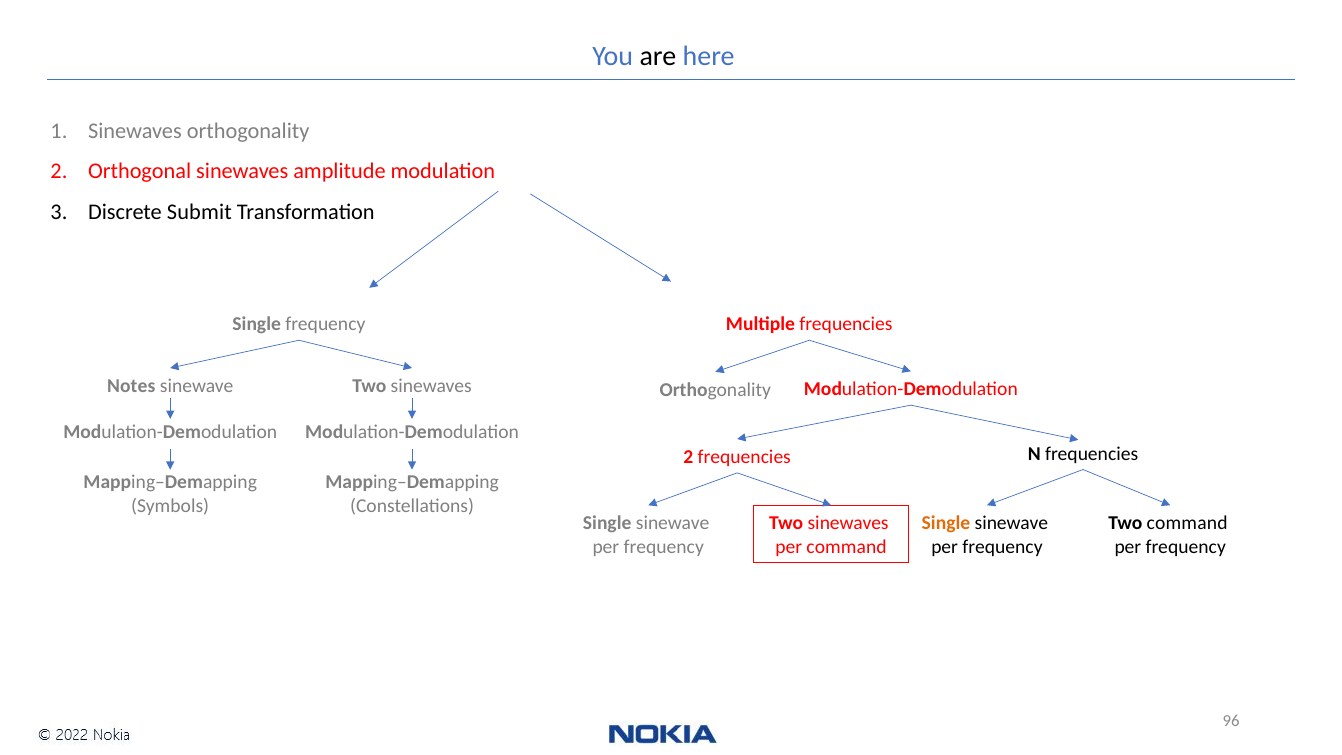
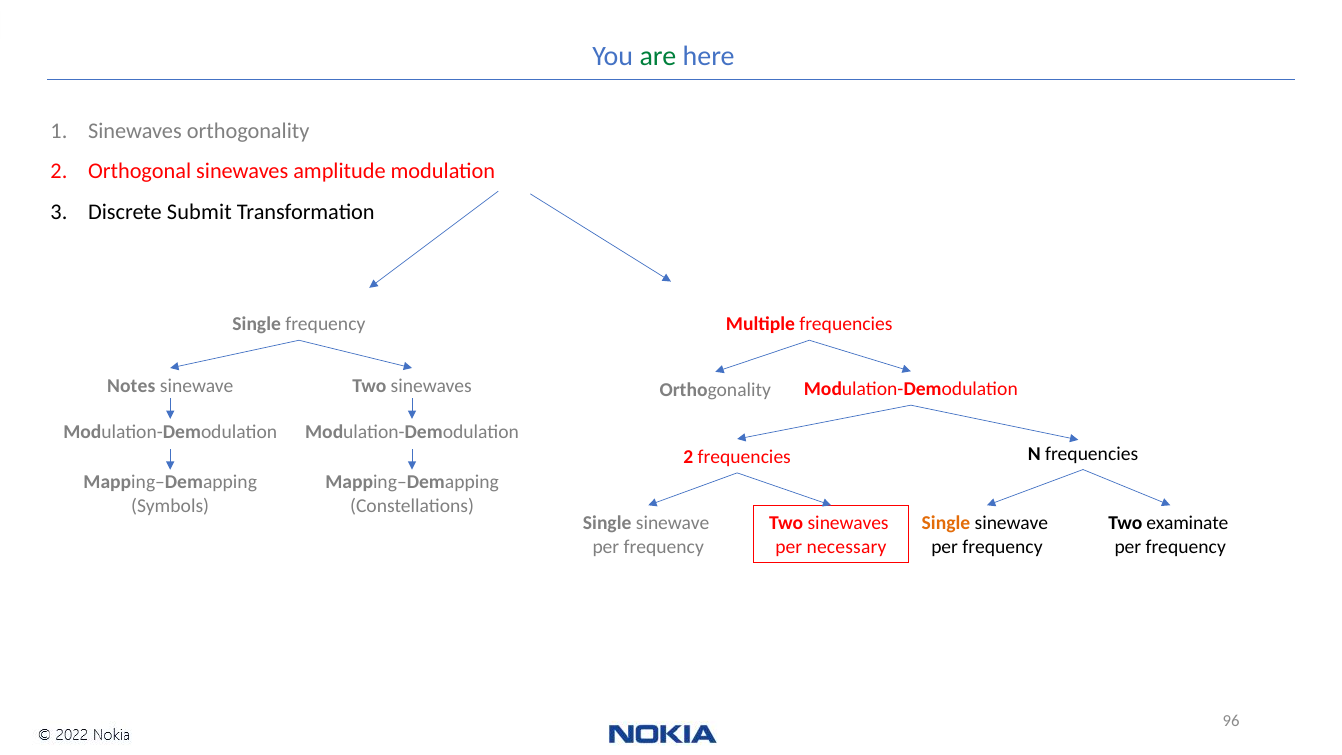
are colour: black -> green (658, 56)
Two command: command -> examinate (1187, 523)
per command: command -> necessary (847, 547)
